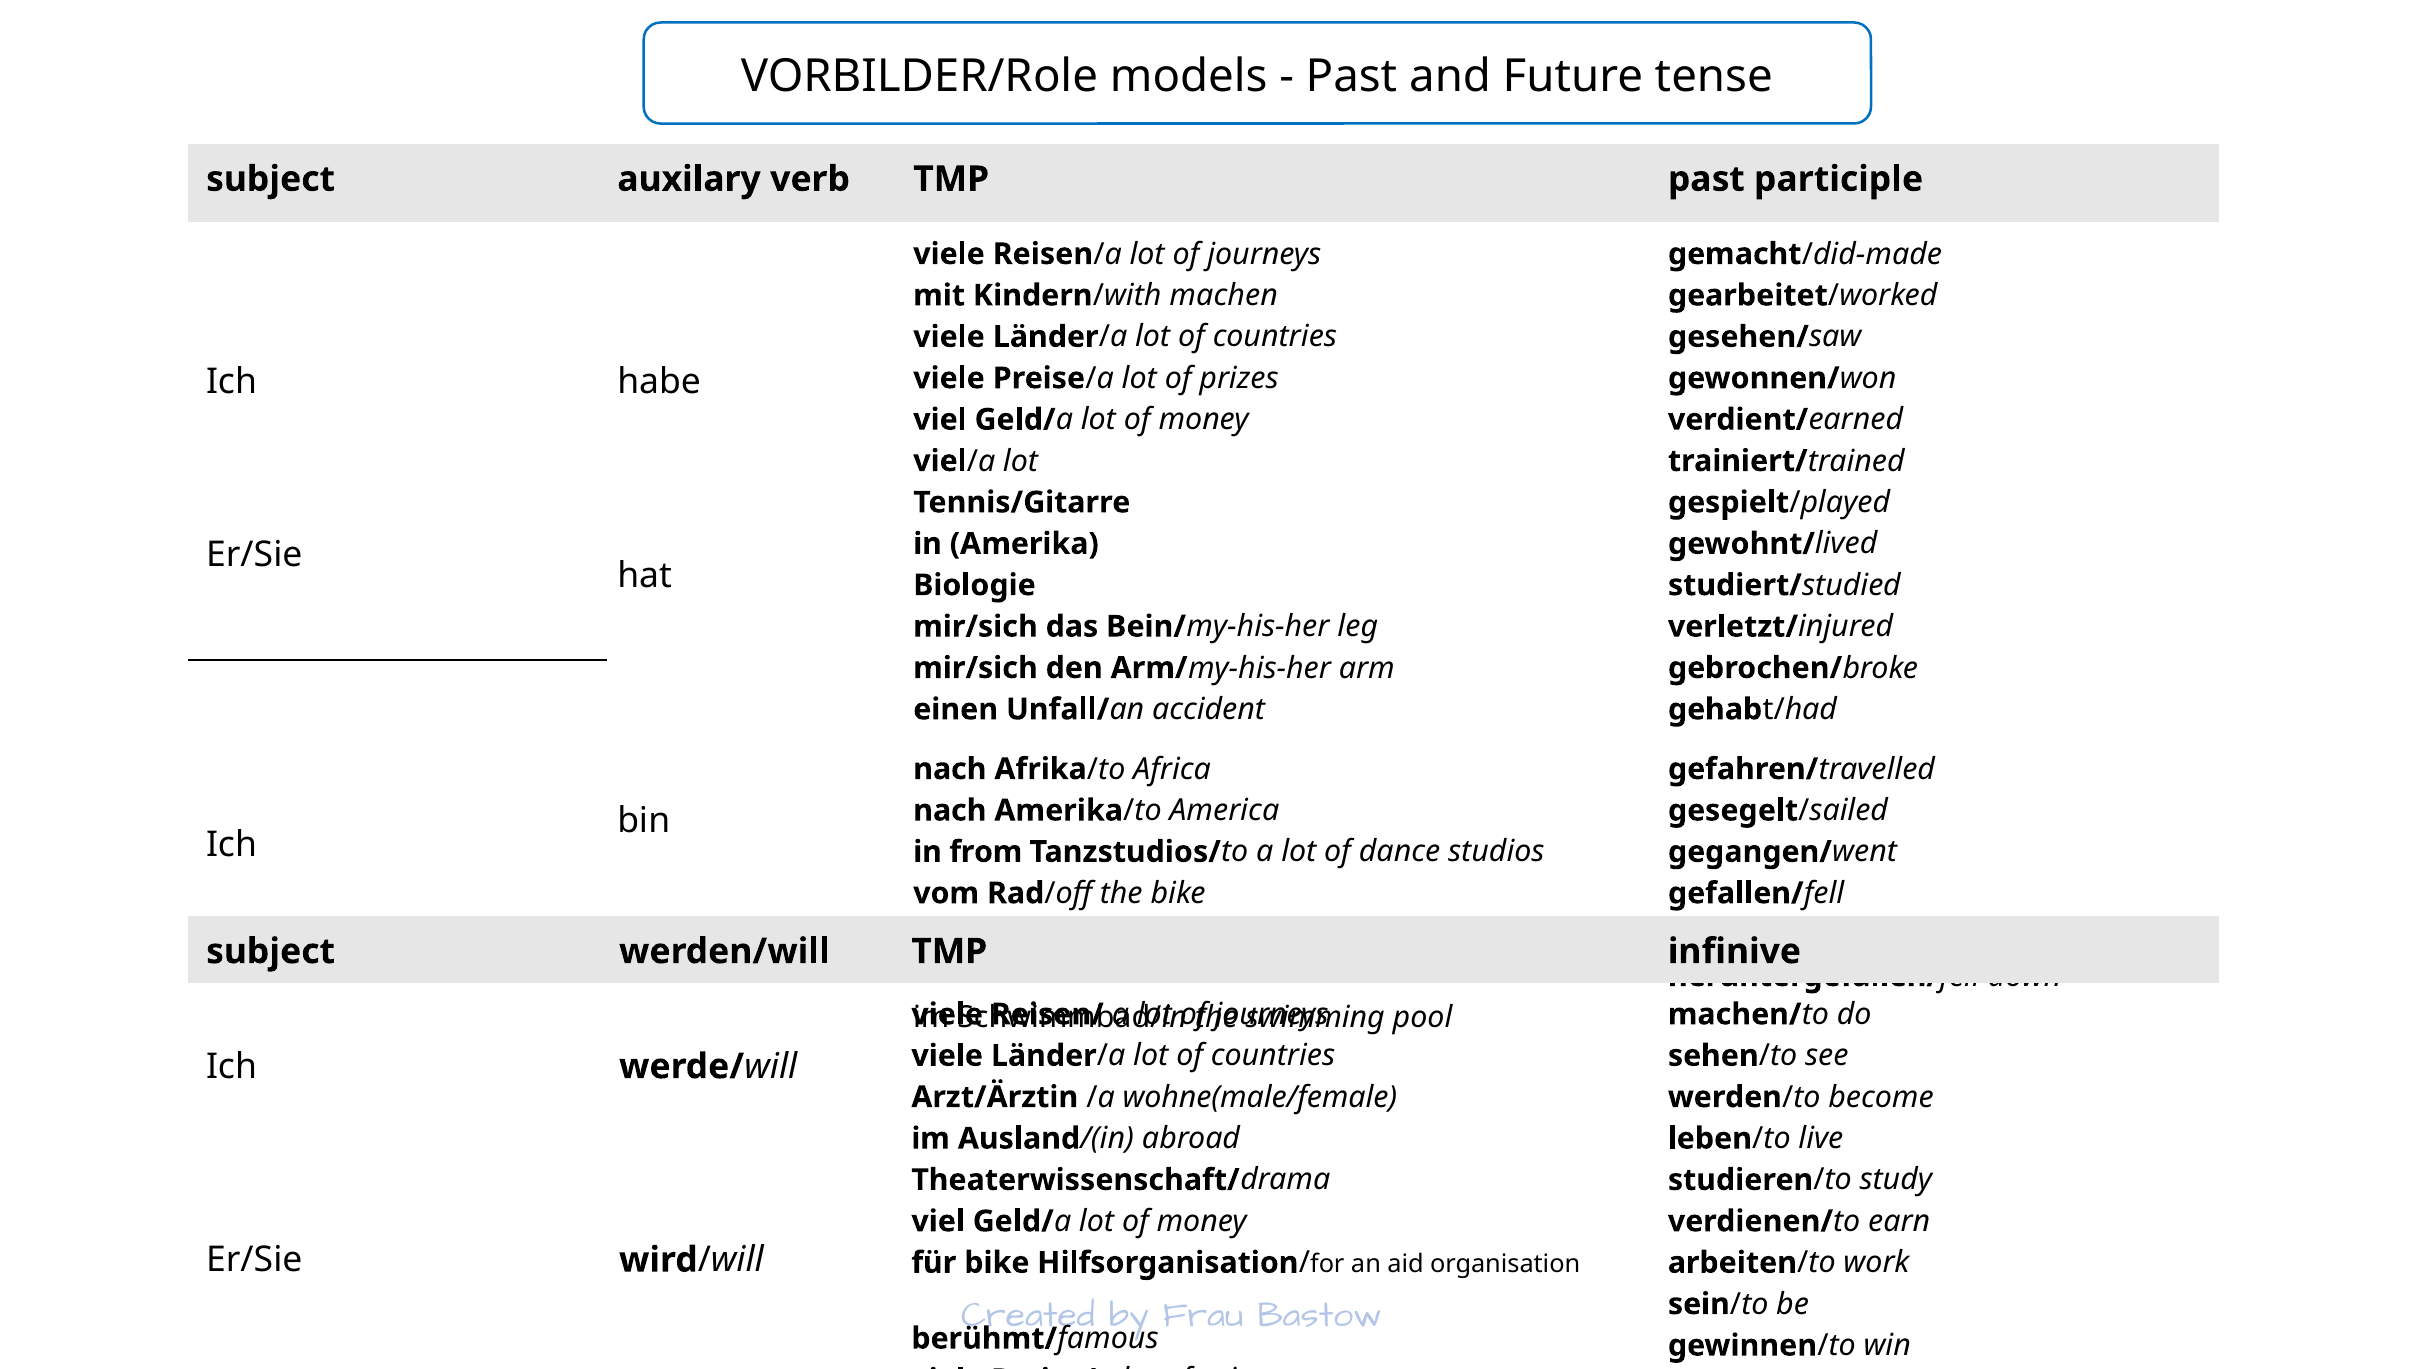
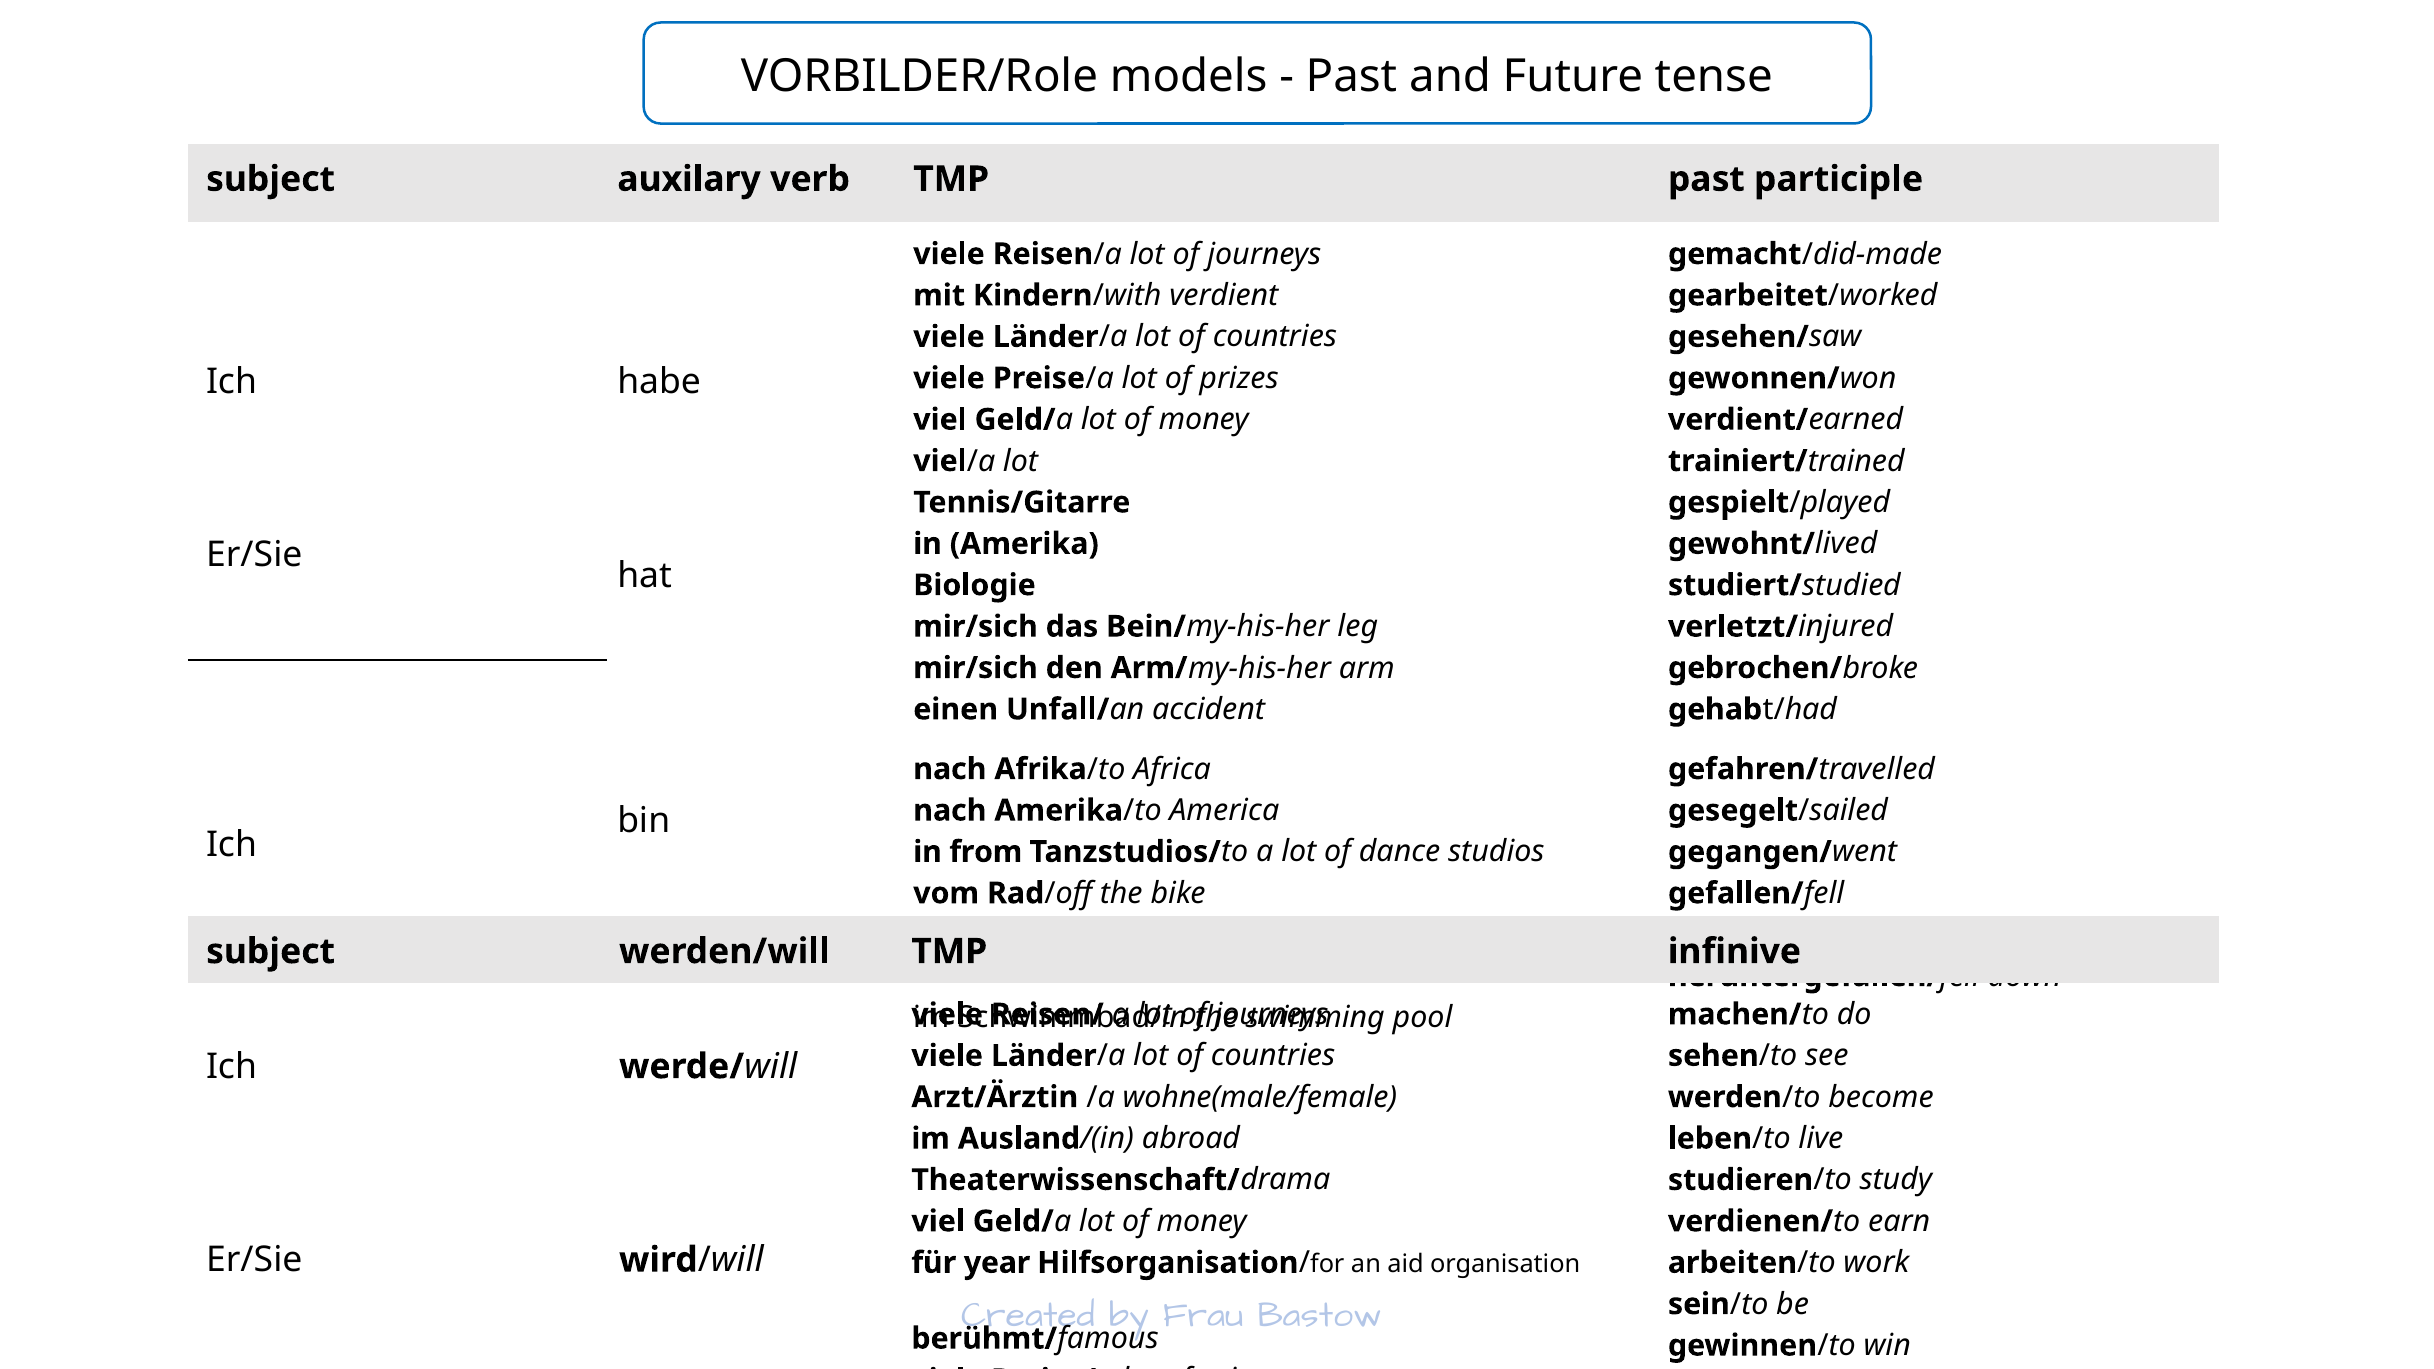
machen: machen -> verdient (1224, 295)
für bike: bike -> year (997, 1263)
